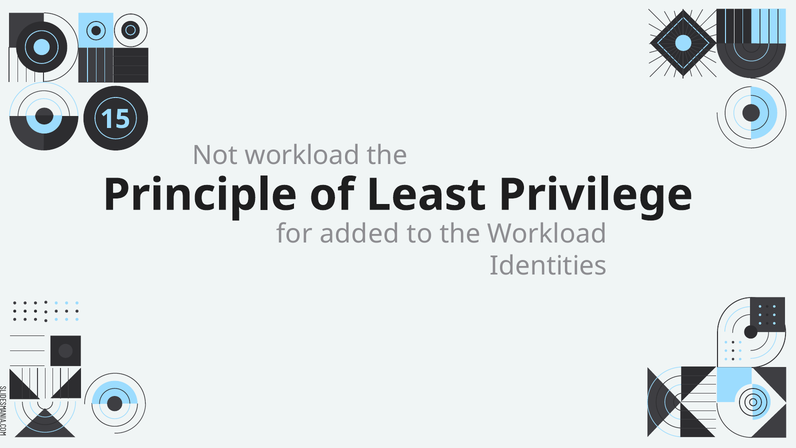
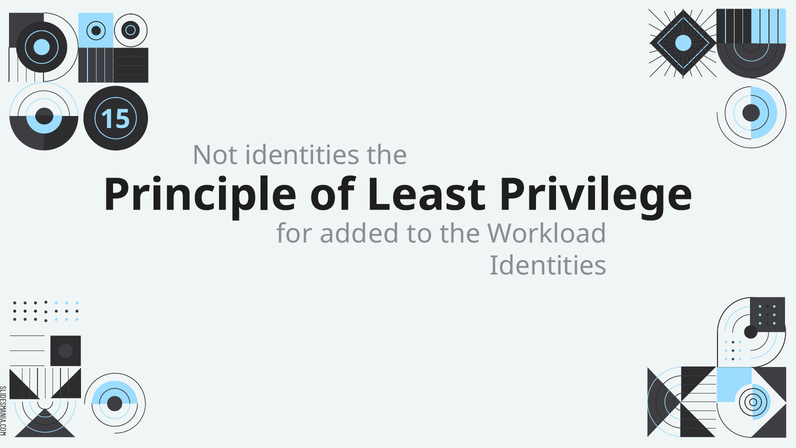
Not workload: workload -> identities (302, 156)
